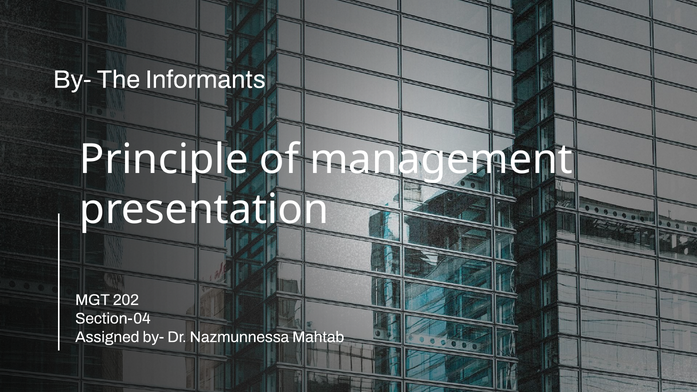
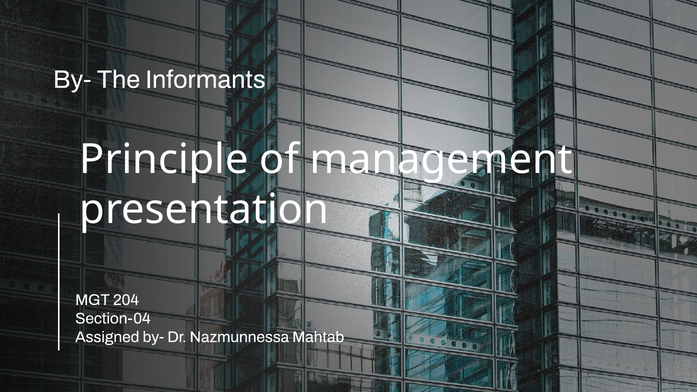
202: 202 -> 204 (126, 300)
